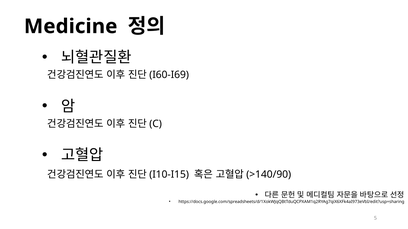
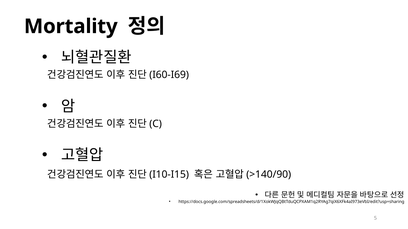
Medicine: Medicine -> Mortality (71, 26)
